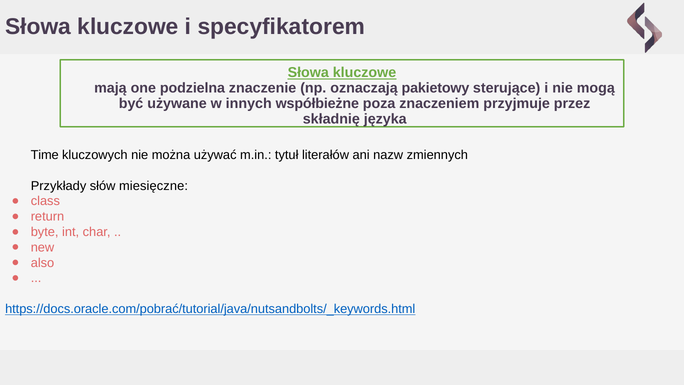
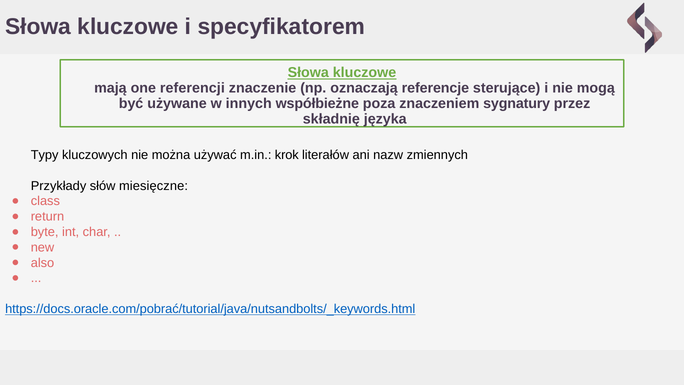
podzielna: podzielna -> referencji (192, 88)
pakietowy: pakietowy -> referencje (435, 88)
przyjmuje: przyjmuje -> sygnatury (517, 103)
Time: Time -> Typy (45, 155)
tytuł: tytuł -> krok (287, 155)
